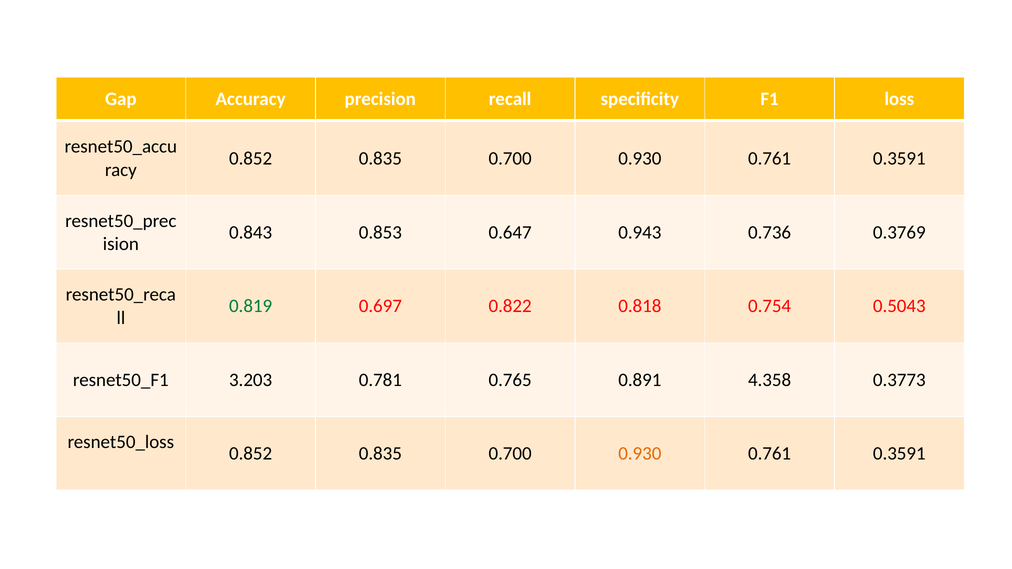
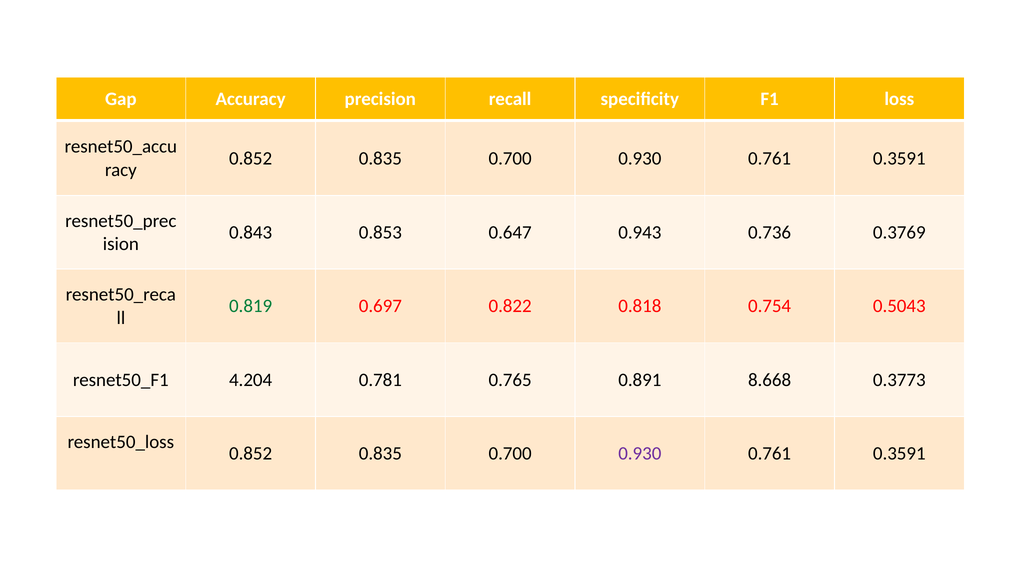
3.203: 3.203 -> 4.204 (251, 380)
4.358: 4.358 -> 8.668 (770, 380)
0.930 colour: orange -> purple (640, 454)
